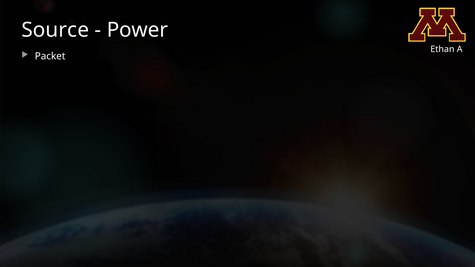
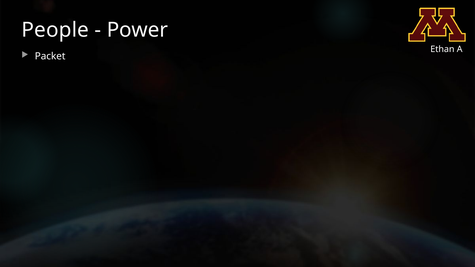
Source: Source -> People (55, 30)
